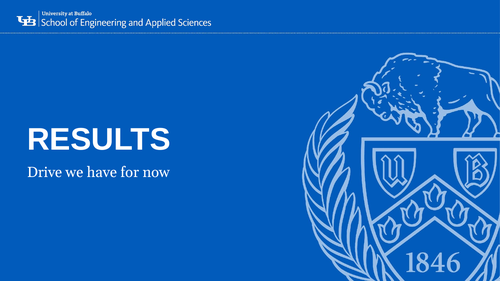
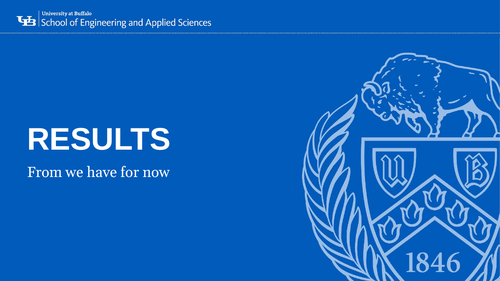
Drive: Drive -> From (45, 172)
